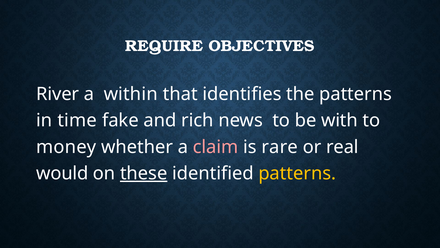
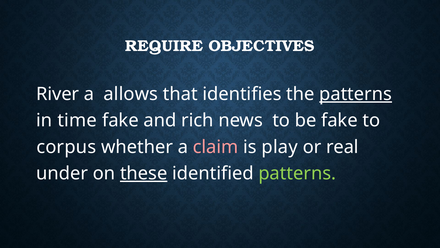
within: within -> allows (131, 94)
patterns underline: none -> present (356, 94)
be with: with -> fake (339, 120)
money: money -> corpus (66, 147)
rare: rare -> play (280, 147)
would: would -> under (62, 173)
patterns colour: yellow -> light green (297, 173)
